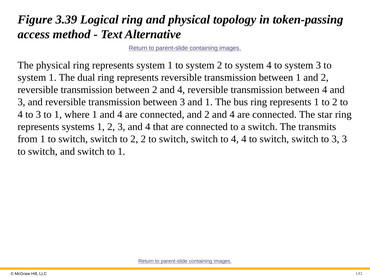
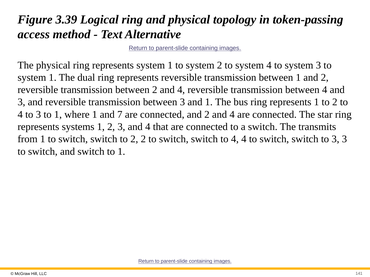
1 and 4: 4 -> 7 (120, 115)
